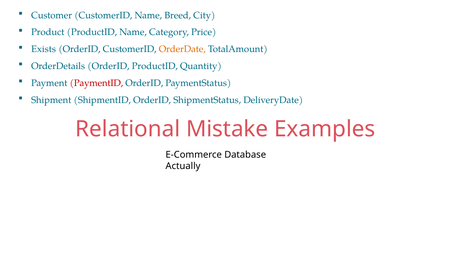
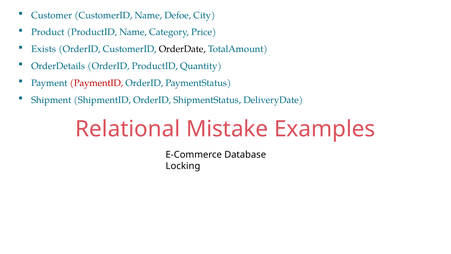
Breed: Breed -> Defoe (178, 15)
OrderDate colour: orange -> black (182, 49)
Actually: Actually -> Locking (183, 166)
